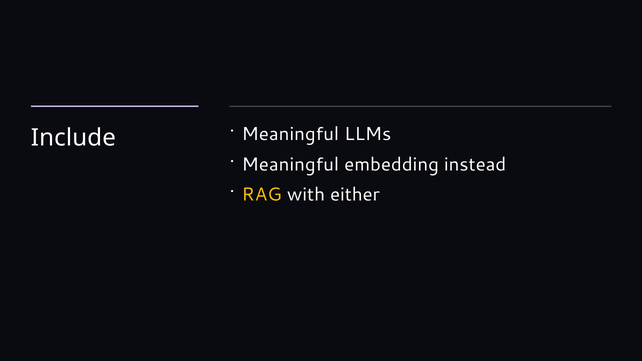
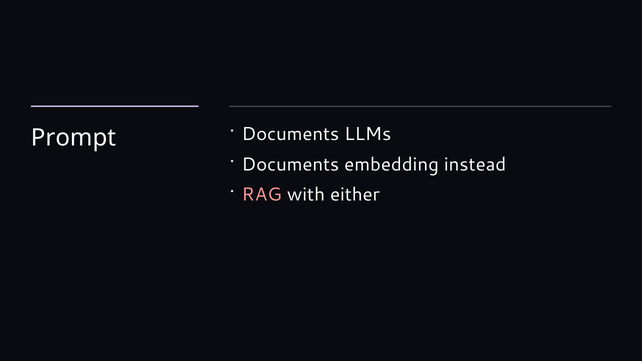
Include: Include -> Prompt (73, 138)
Meaningful: Meaningful -> Documents (290, 134)
Meaningful: Meaningful -> Documents (290, 164)
RAG colour: yellow -> pink (262, 195)
